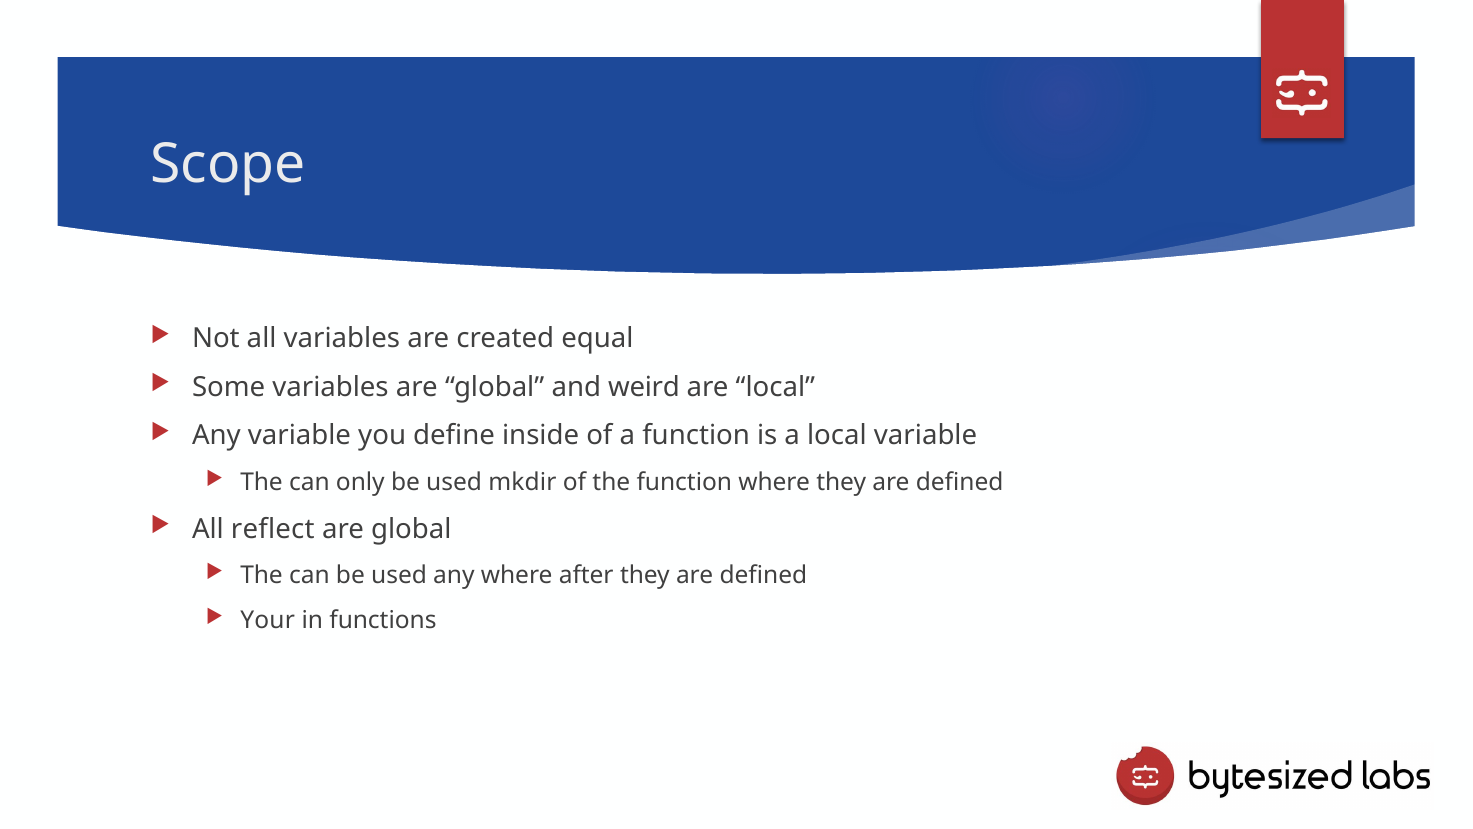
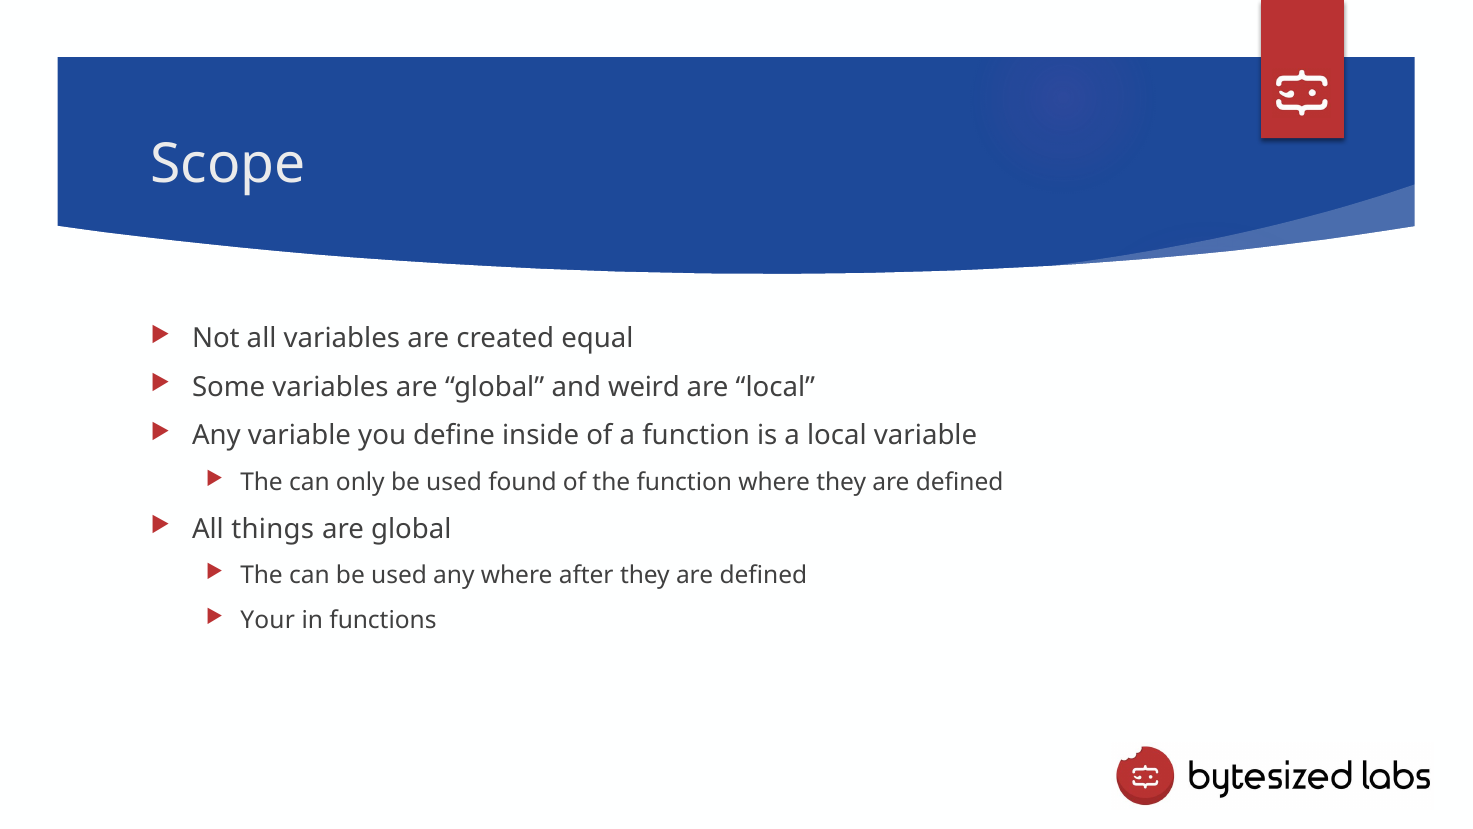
mkdir: mkdir -> found (523, 482)
reflect: reflect -> things (273, 529)
